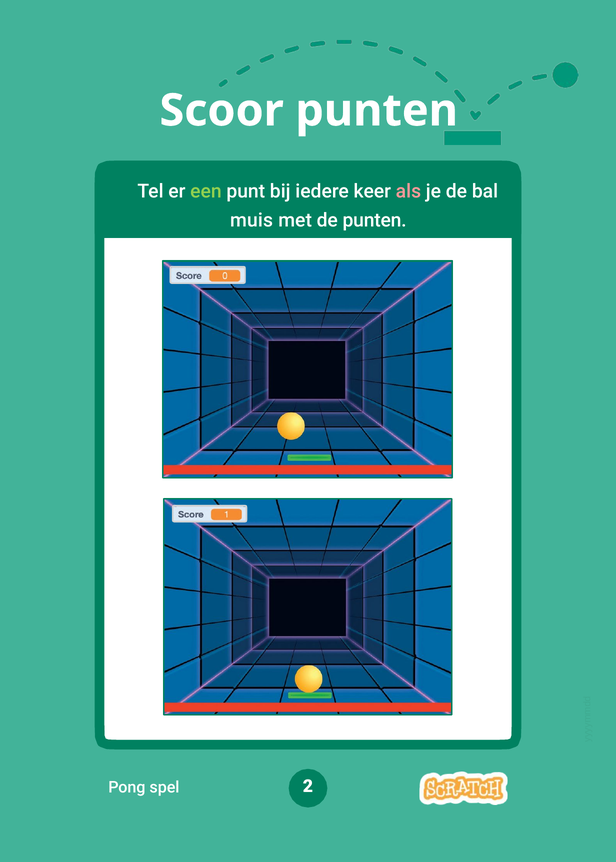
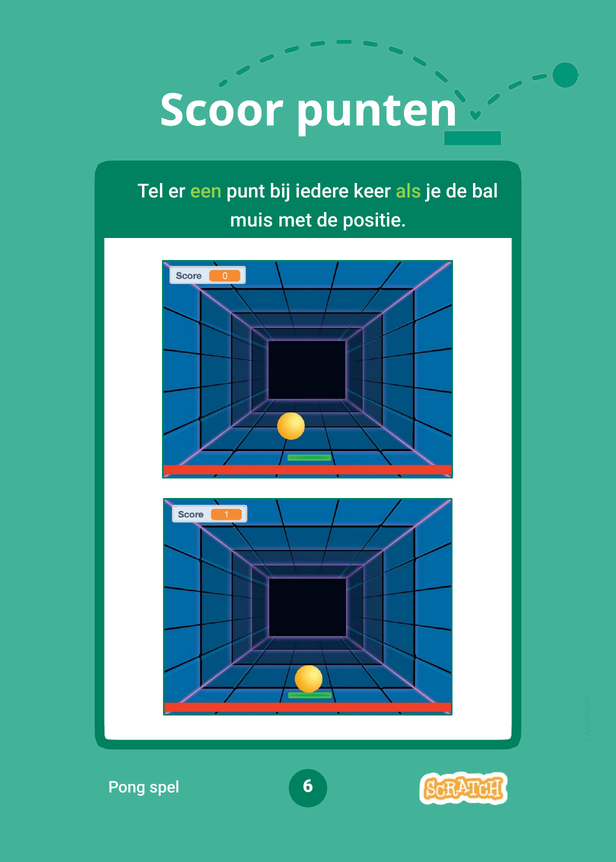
als colour: pink -> light green (408, 192)
de punten: punten -> positie (375, 221)
2: 2 -> 6 (308, 787)
